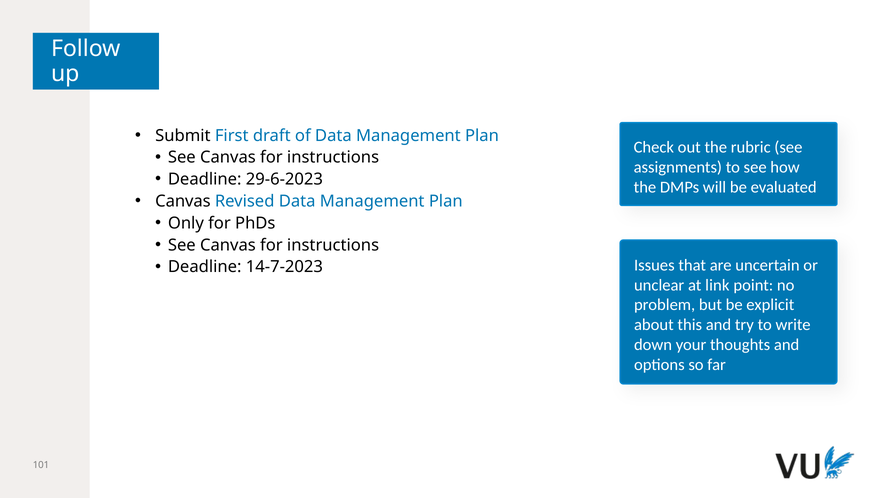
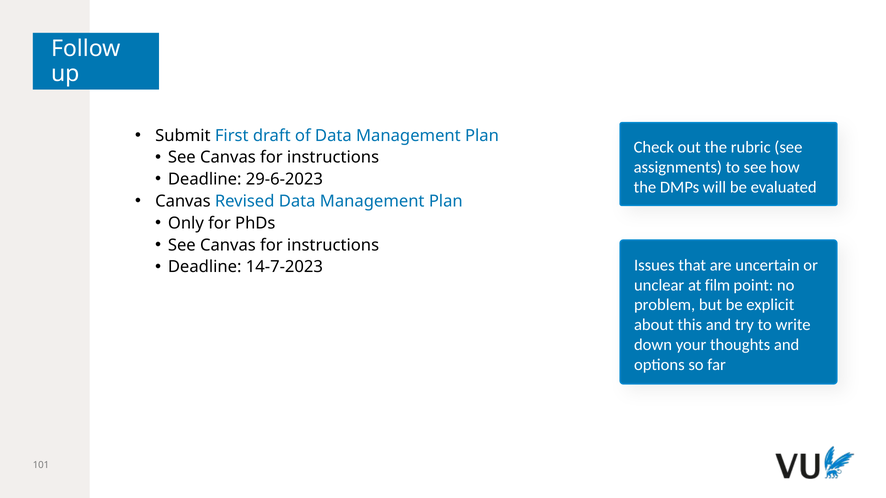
link: link -> film (718, 285)
